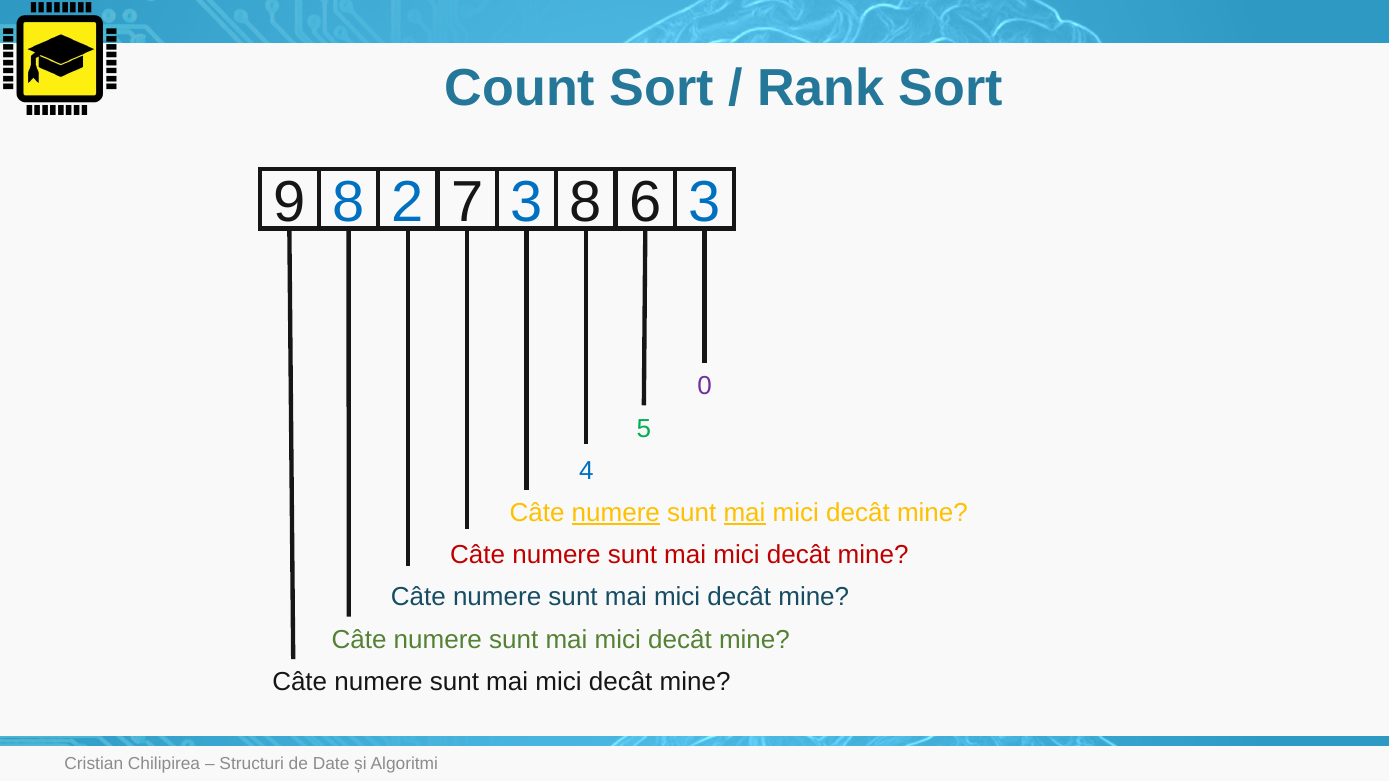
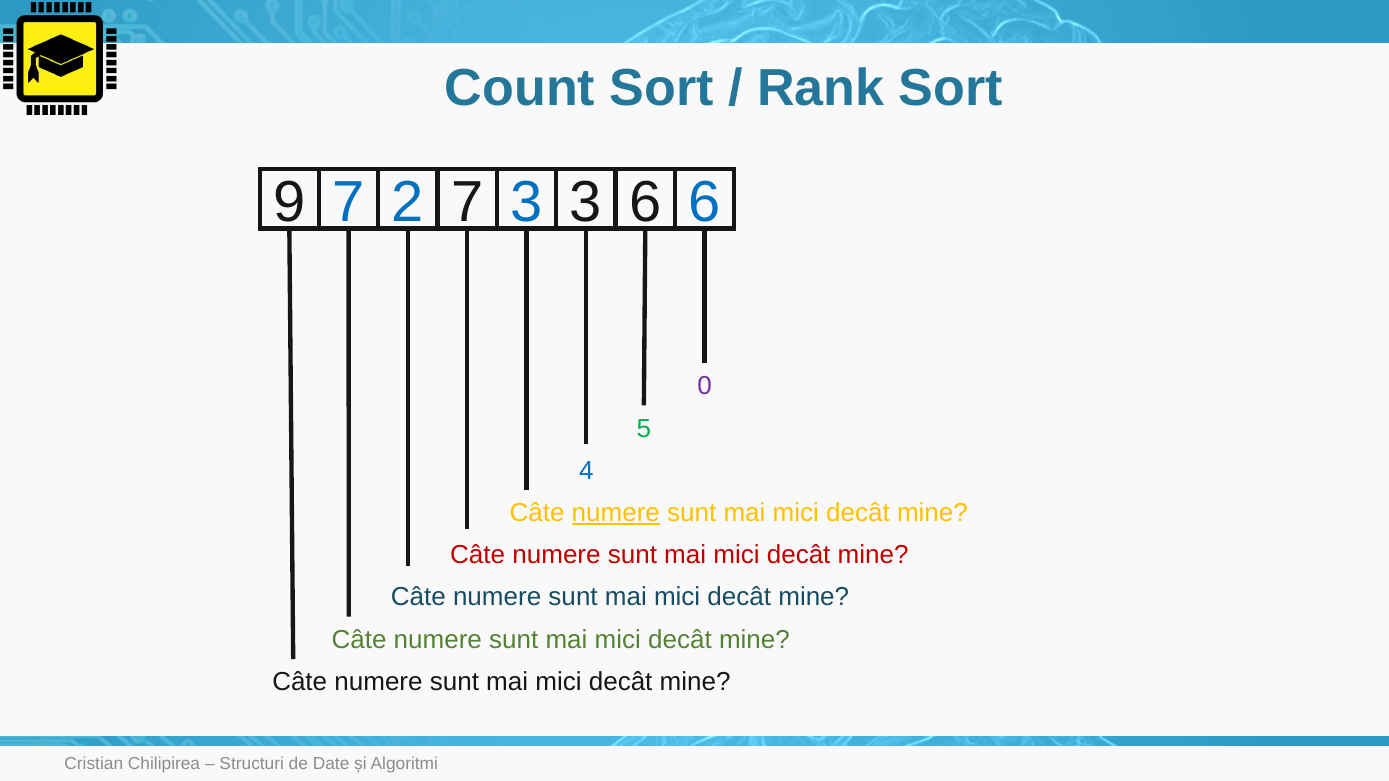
9 8: 8 -> 7 (349, 203)
3 8: 8 -> 3 (586, 203)
6 3: 3 -> 6 (705, 203)
mai underline: present -> none (745, 513)
